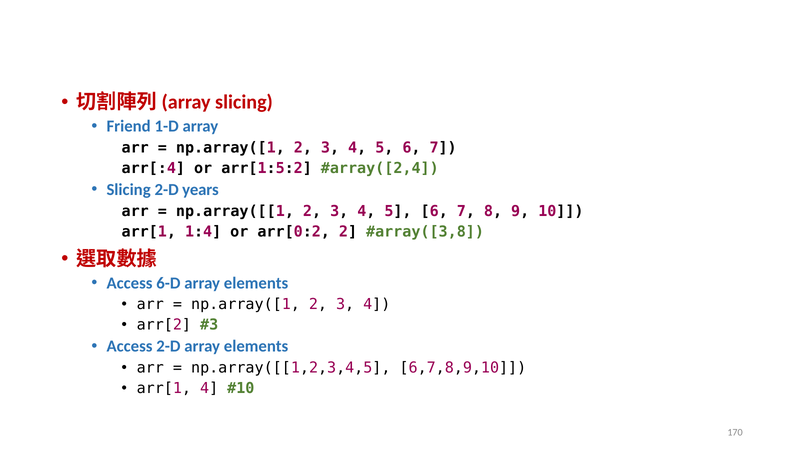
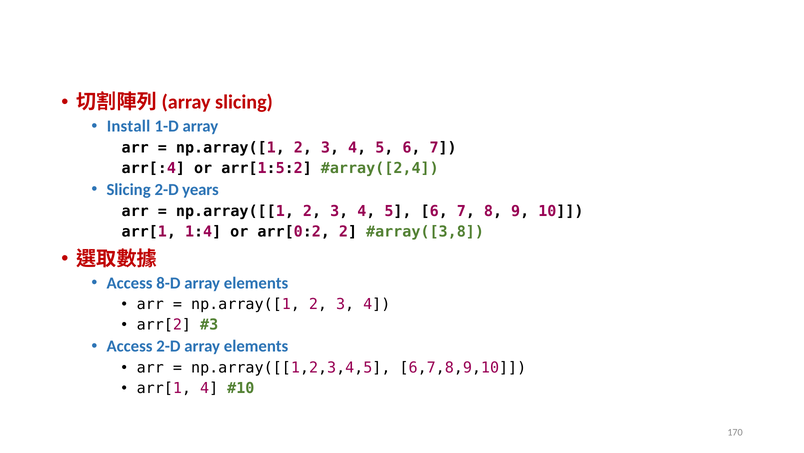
Friend: Friend -> Install (129, 126)
6-D: 6-D -> 8-D (168, 283)
